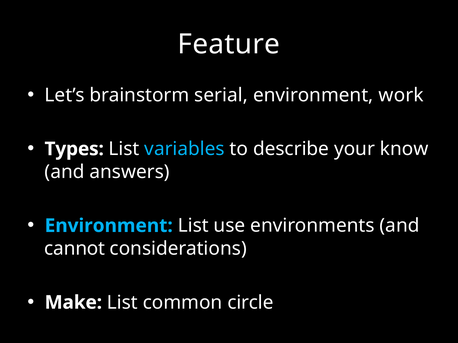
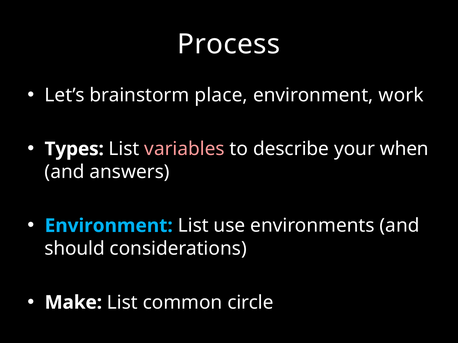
Feature: Feature -> Process (229, 44)
serial: serial -> place (221, 95)
variables colour: light blue -> pink (185, 149)
know: know -> when (404, 149)
cannot: cannot -> should (75, 249)
